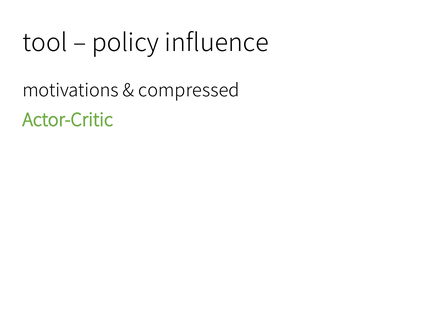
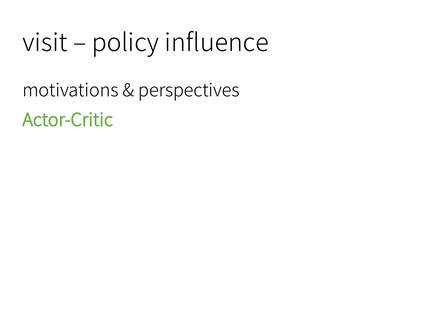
tool: tool -> visit (45, 43)
compressed: compressed -> perspectives (189, 91)
